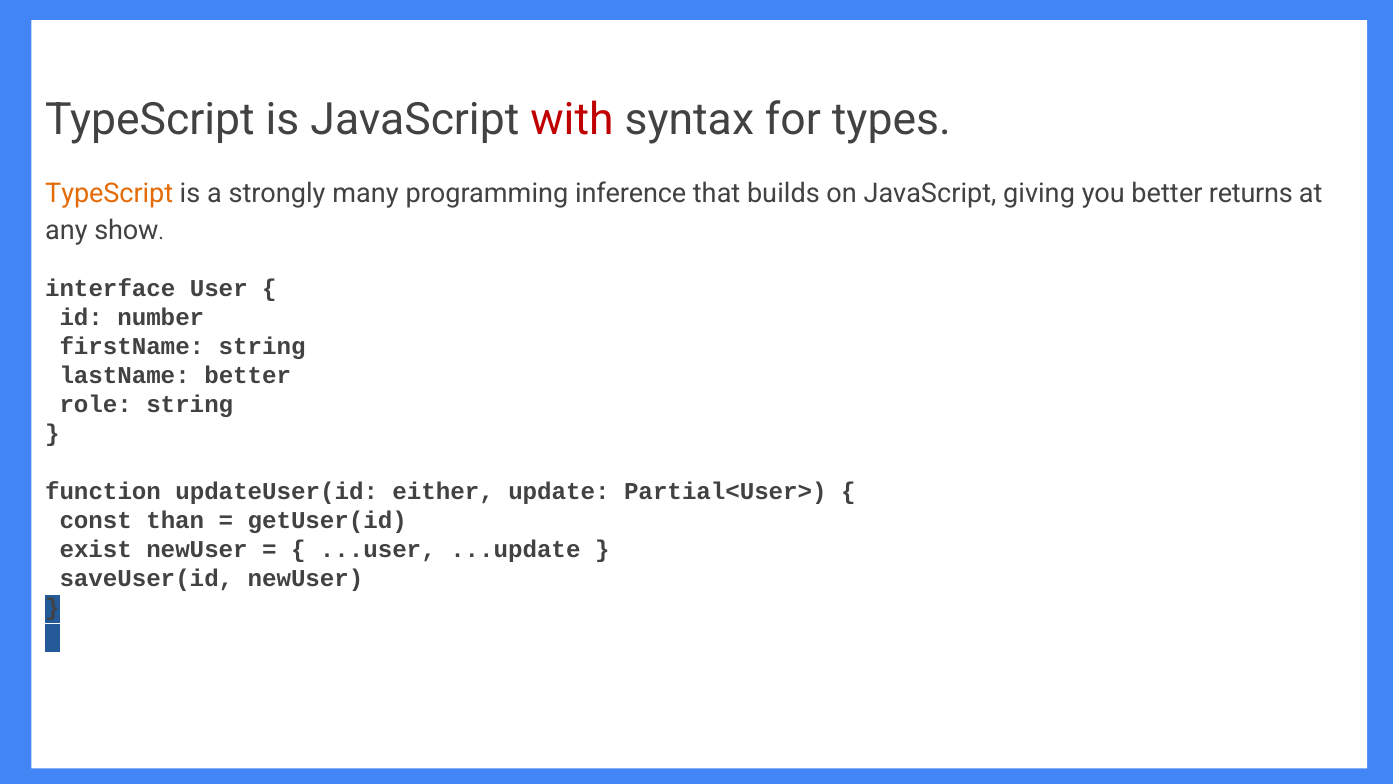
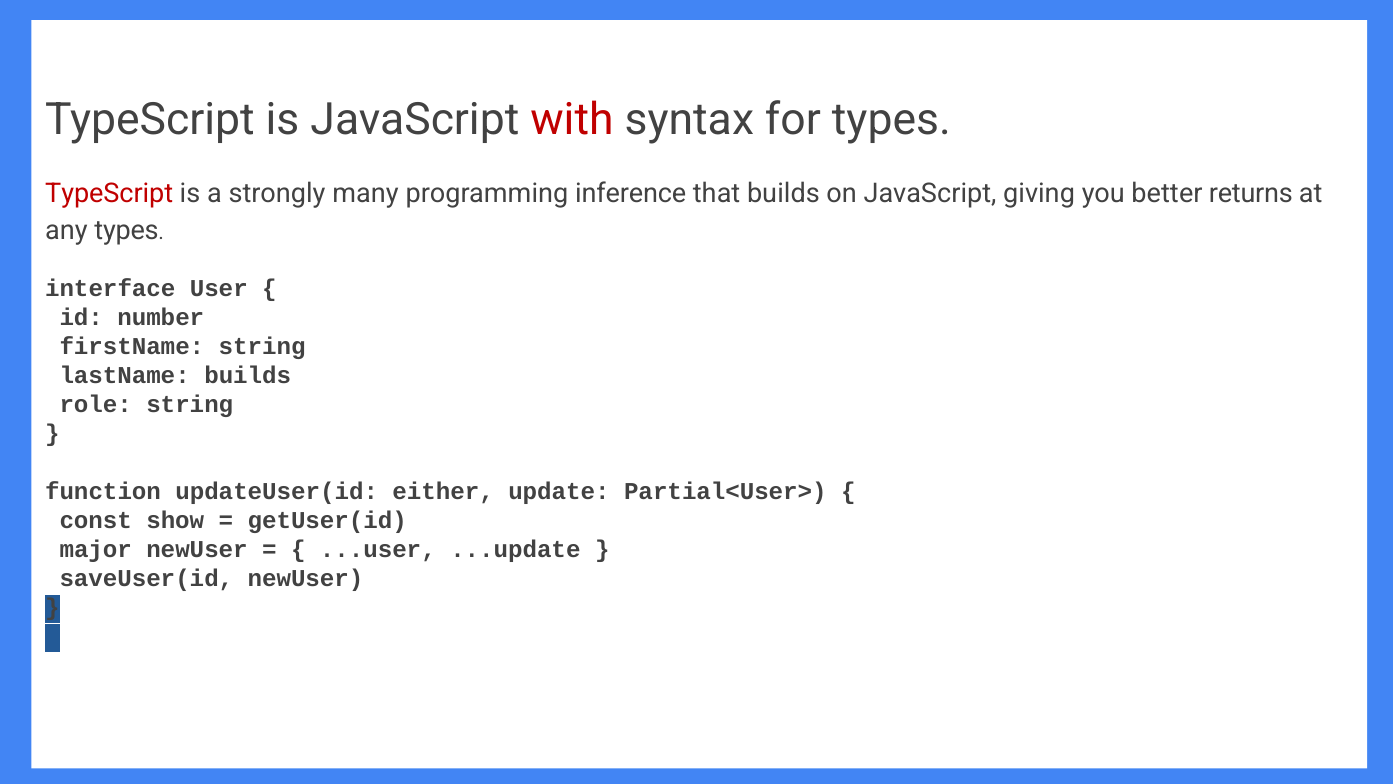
TypeScript colour: orange -> red (109, 193)
any show: show -> types (127, 231)
lastName better: better -> builds (248, 375)
than: than -> show (175, 520)
exist: exist -> major (96, 549)
